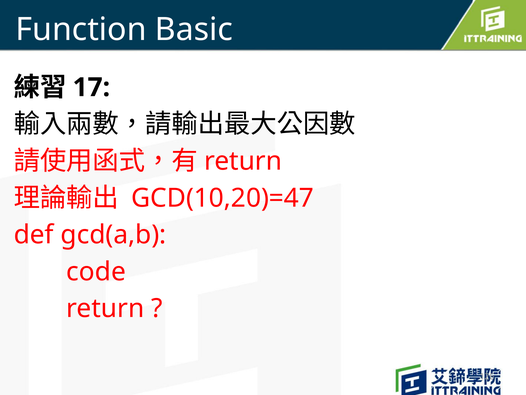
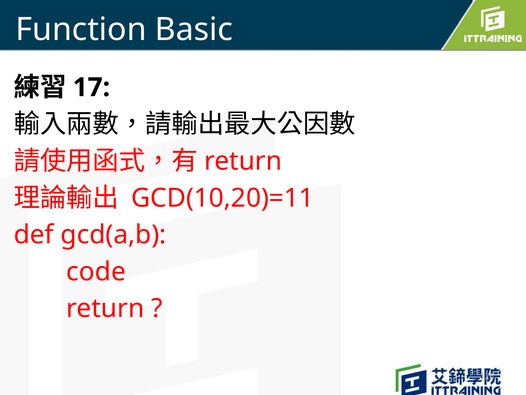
GCD(10,20)=47: GCD(10,20)=47 -> GCD(10,20)=11 (223, 198)
